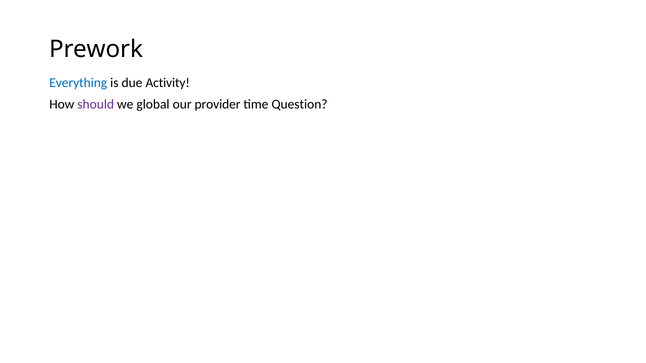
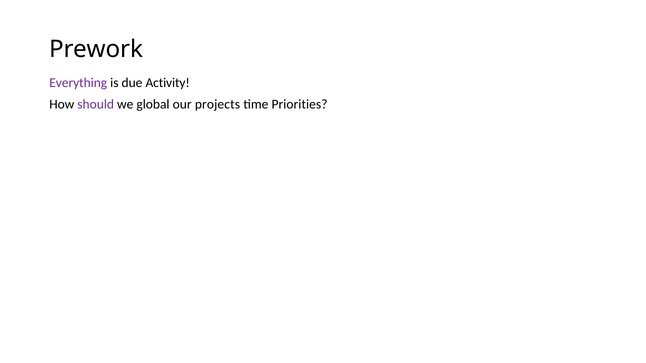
Everything colour: blue -> purple (78, 83)
provider: provider -> projects (217, 104)
Question: Question -> Priorities (300, 104)
